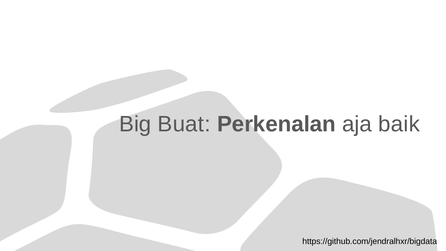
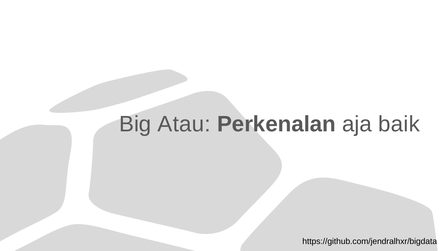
Buat: Buat -> Atau (184, 124)
